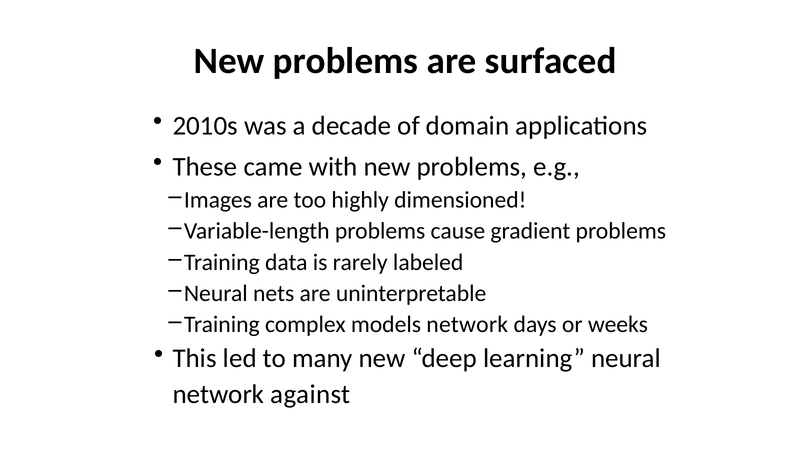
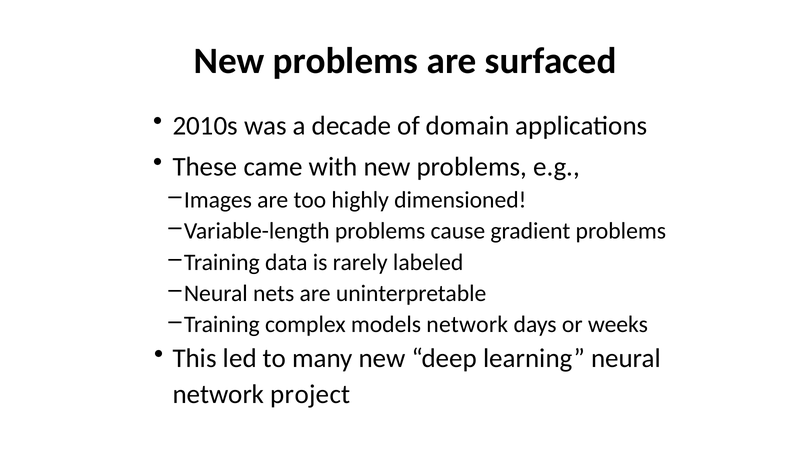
against: against -> project (310, 394)
